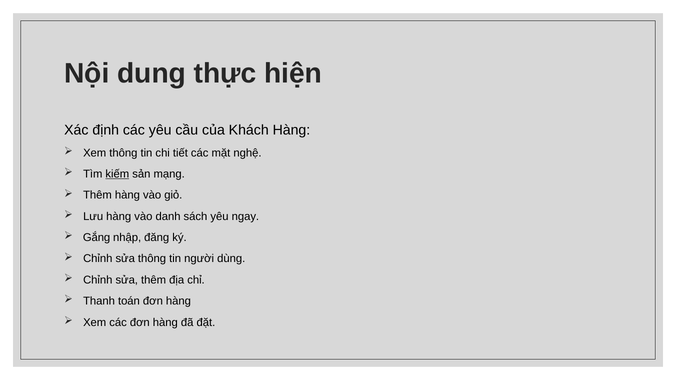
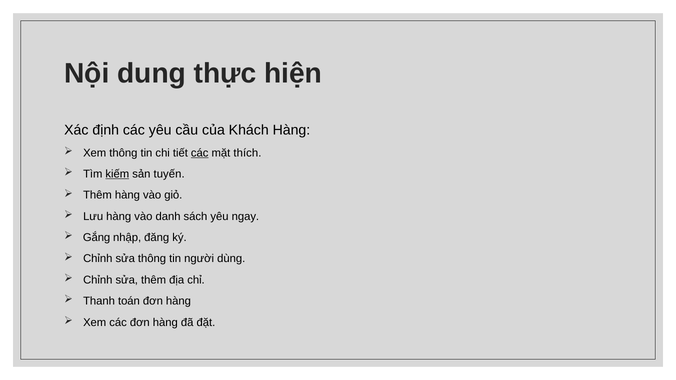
các underline: none -> present (200, 153)
nghệ: nghệ -> thích (247, 153)
mạng: mạng -> tuyến (169, 174)
